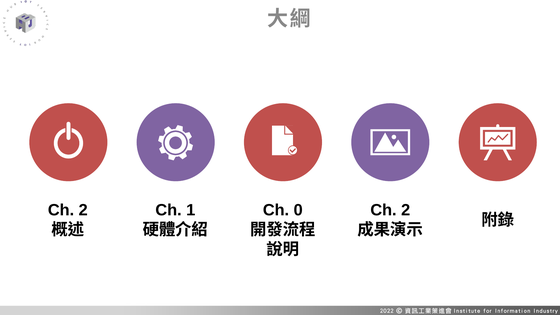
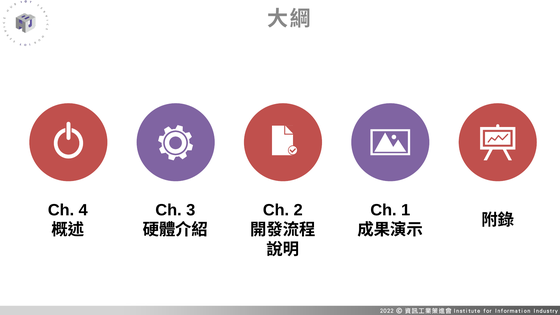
2: 2 -> 4 (83, 210)
1: 1 -> 3 (191, 210)
0: 0 -> 2 (298, 210)
2: 2 -> 1 (406, 210)
